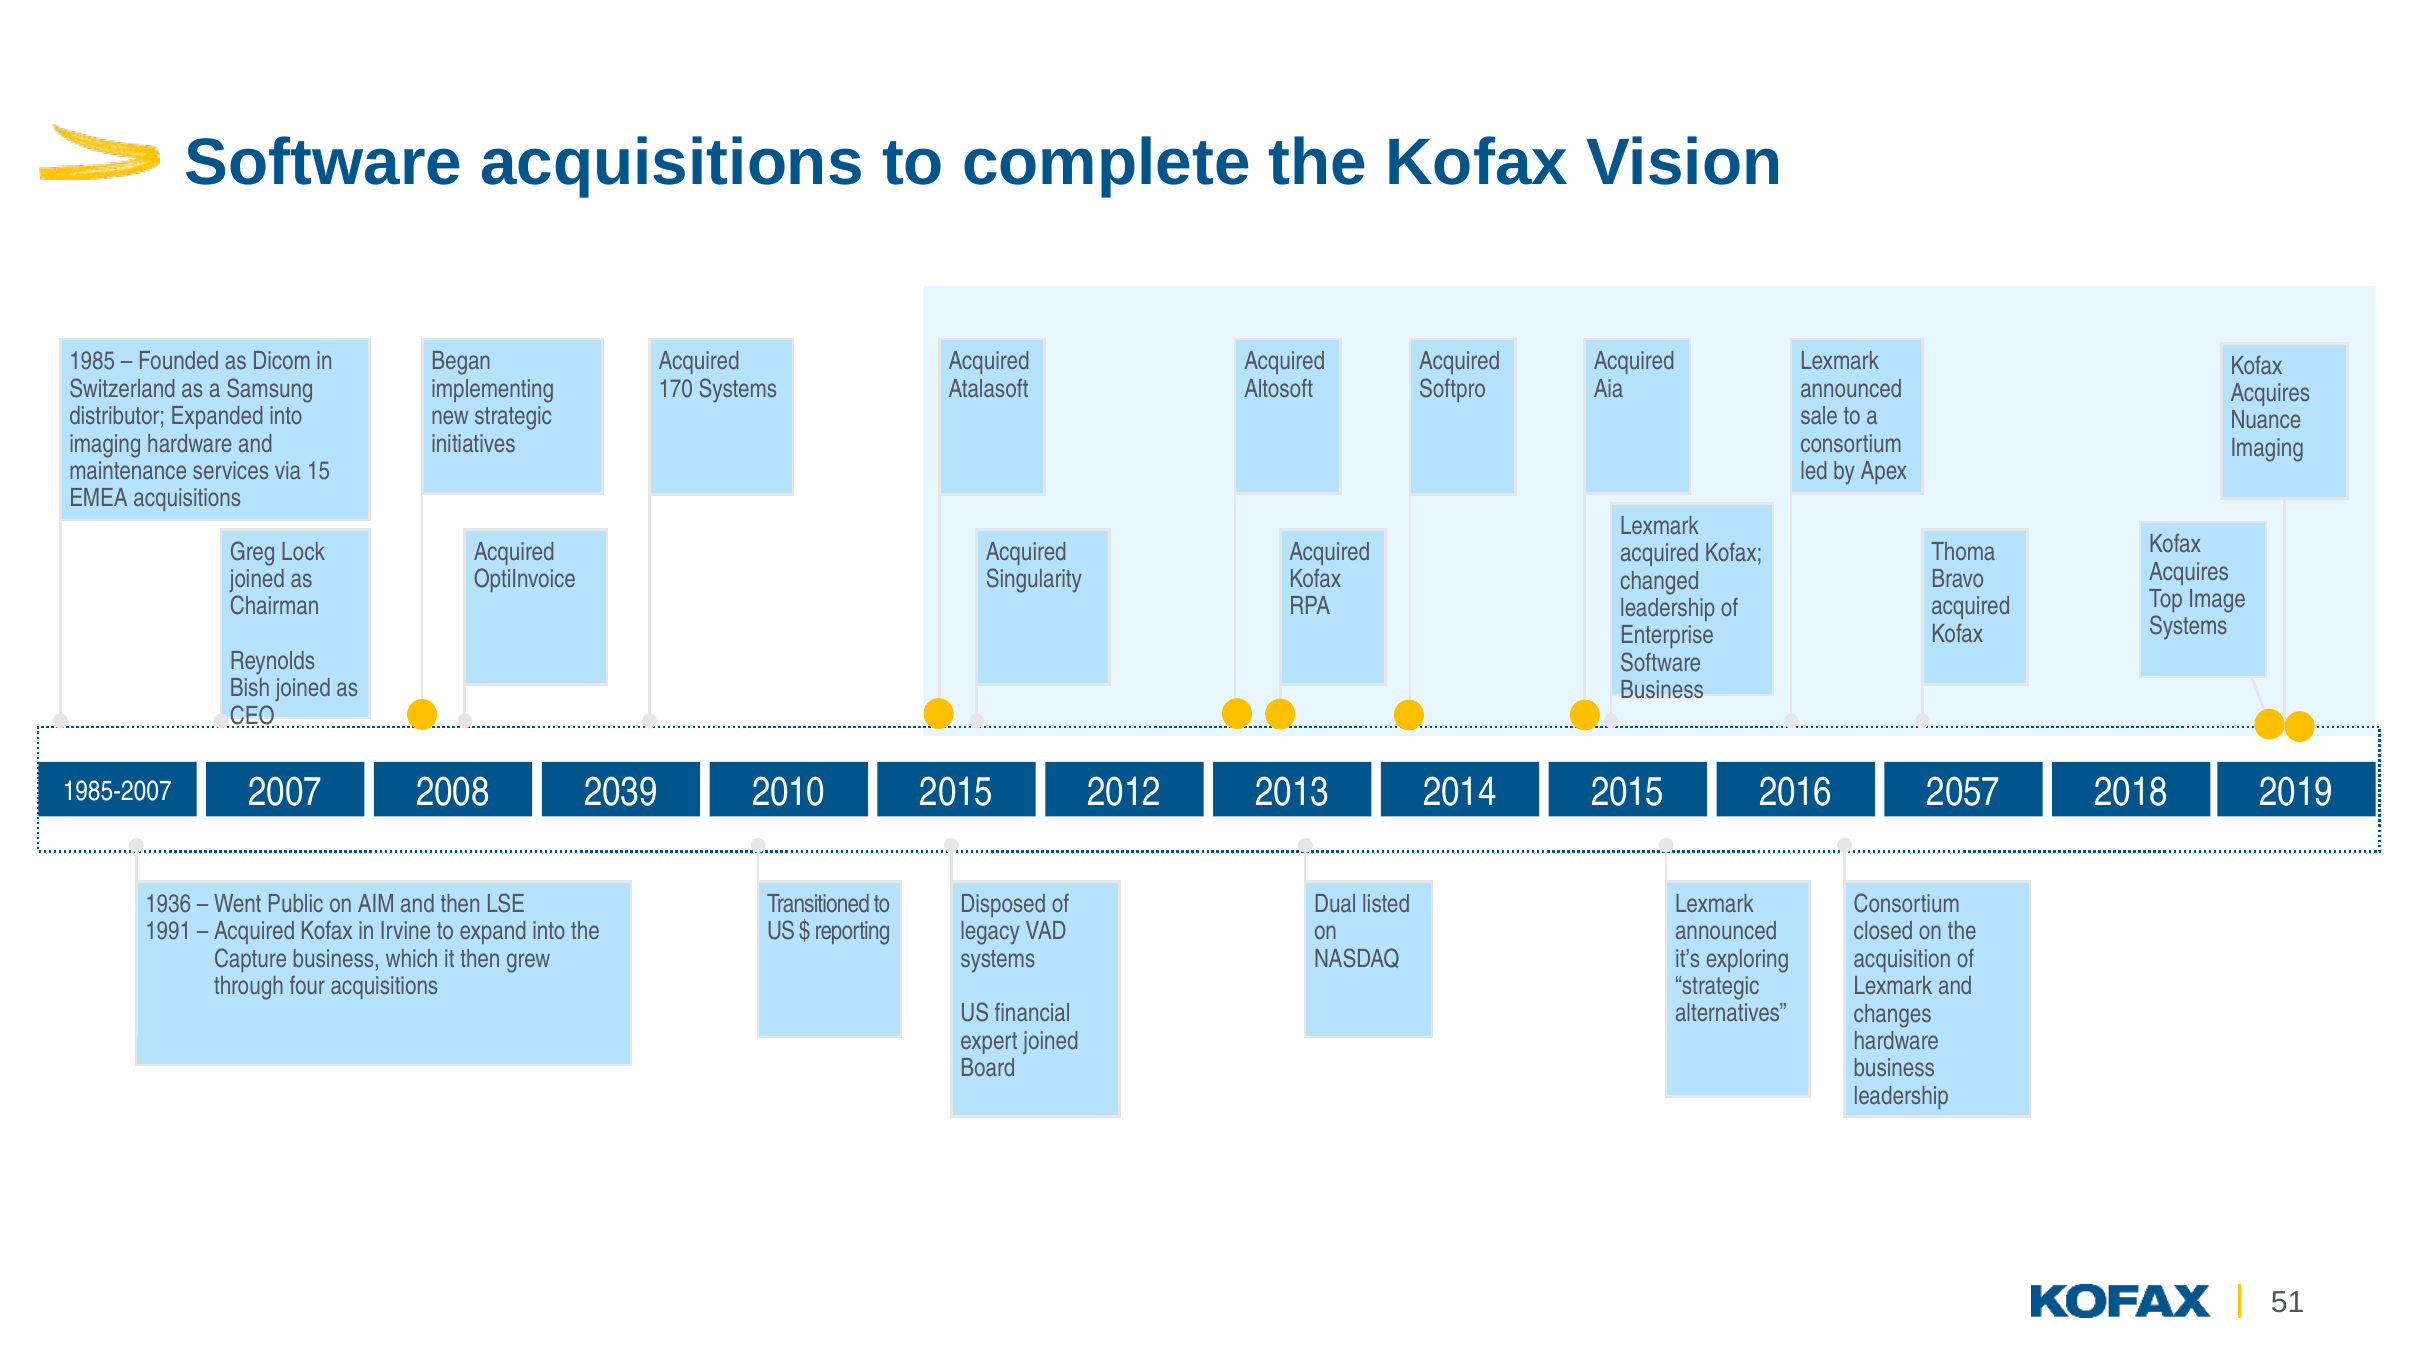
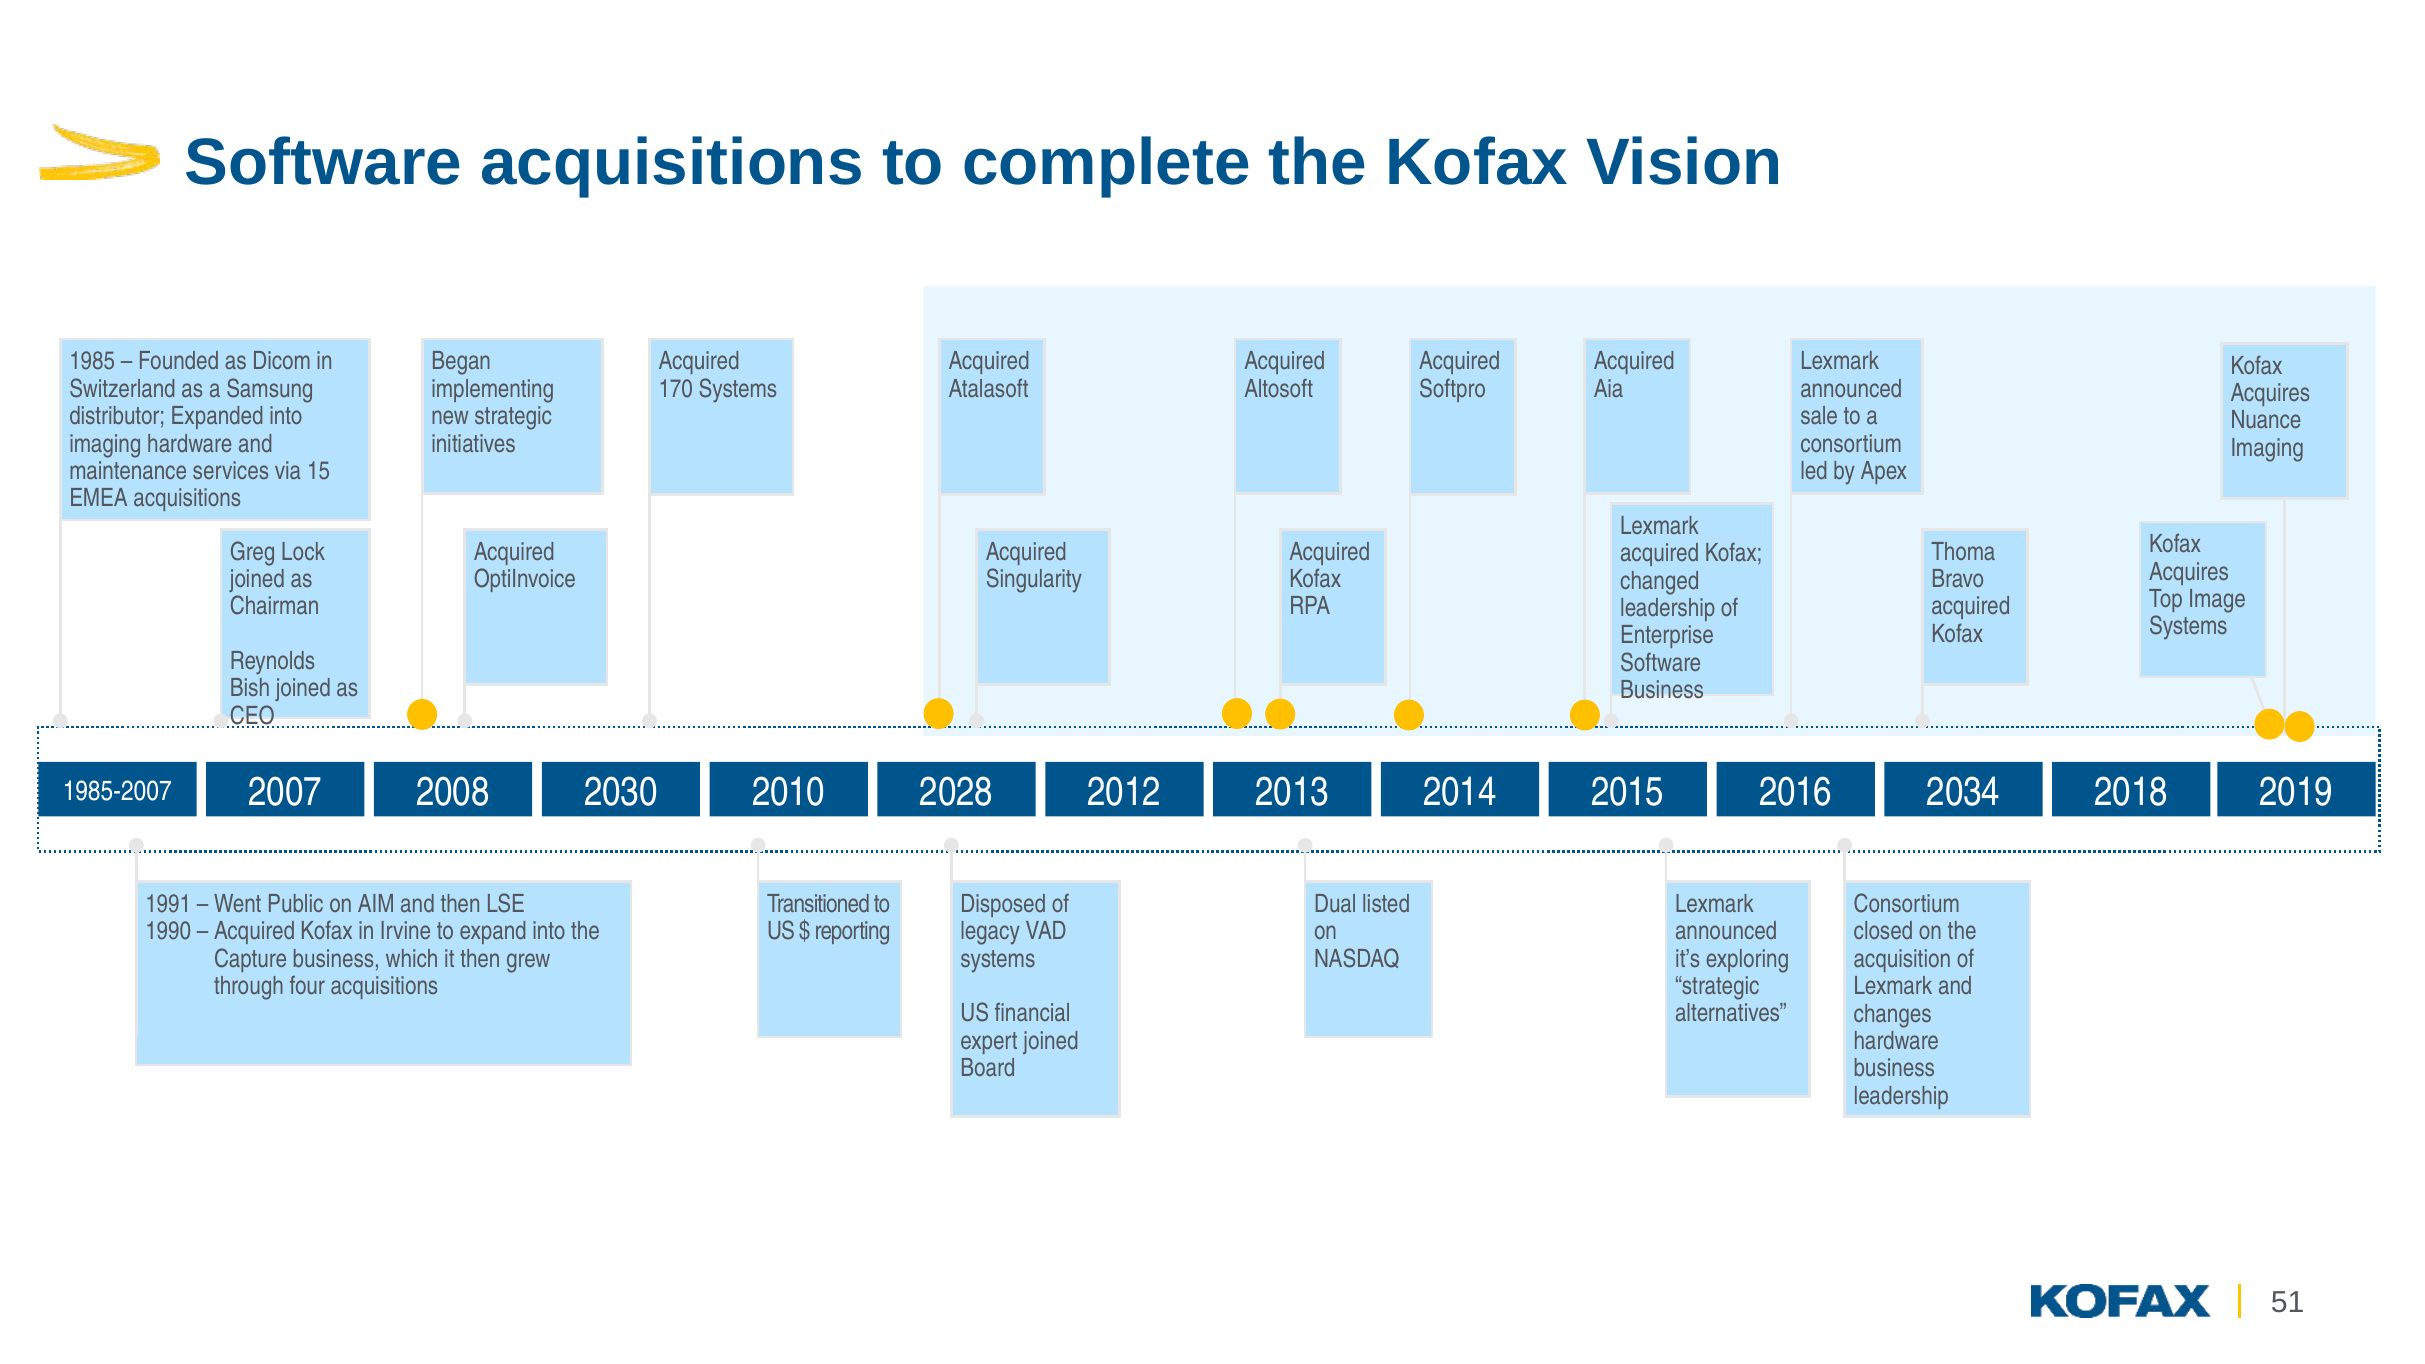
2039: 2039 -> 2030 (621, 792)
2010 2015: 2015 -> 2028 (957, 792)
2057: 2057 -> 2034 (1964, 792)
1936: 1936 -> 1991 (168, 904)
1991: 1991 -> 1990 (168, 932)
